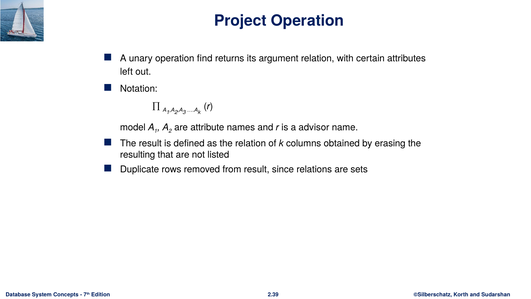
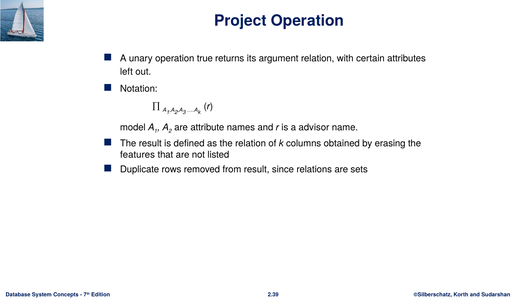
find: find -> true (205, 58)
resulting: resulting -> features (138, 155)
